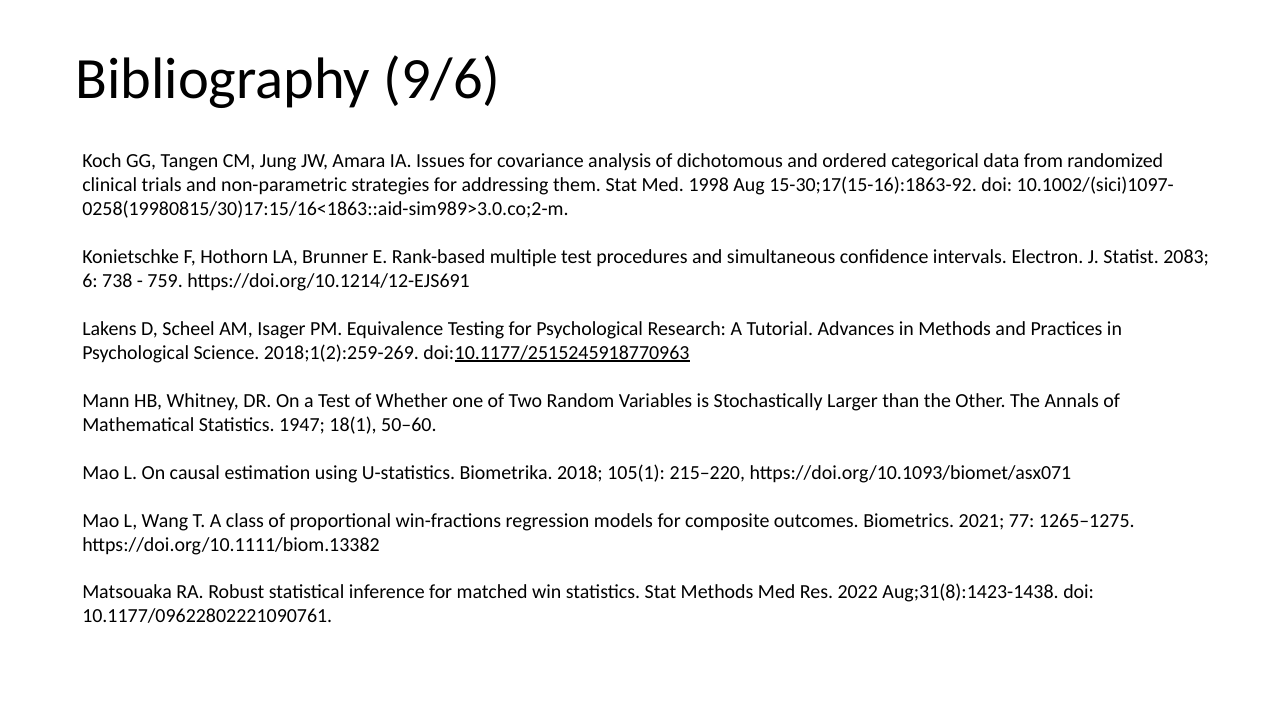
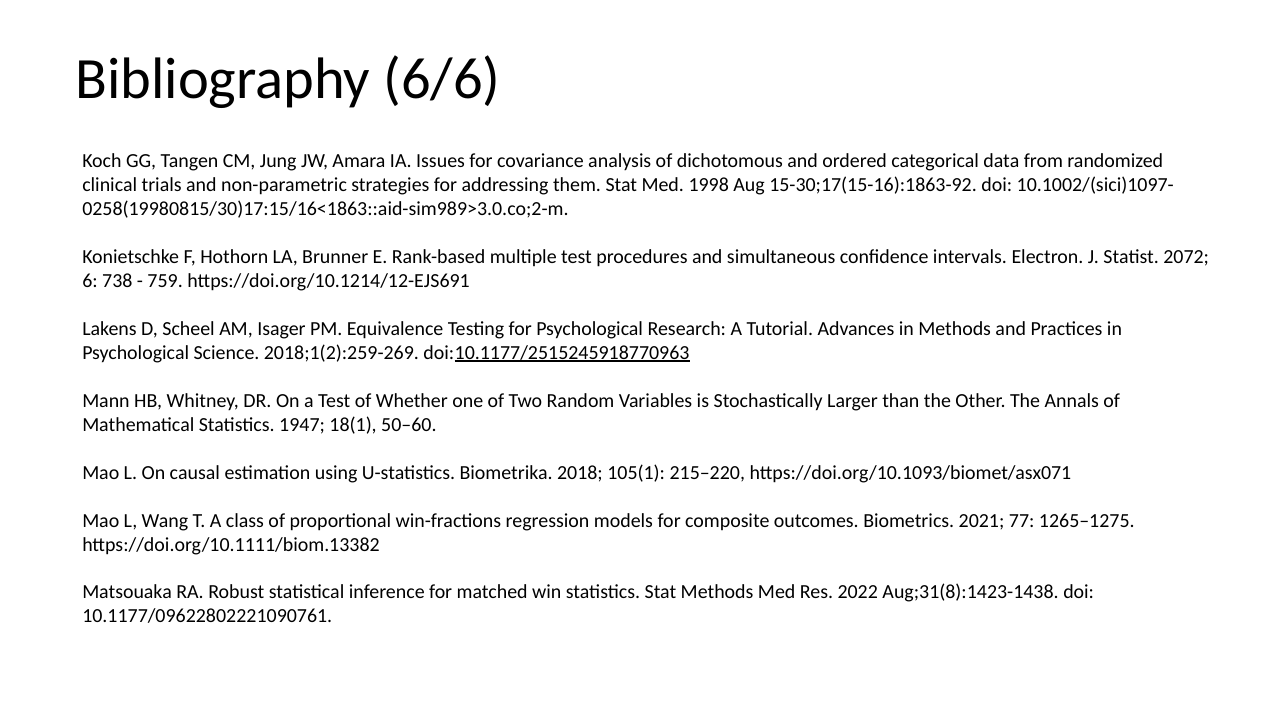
9/6: 9/6 -> 6/6 (442, 79)
2083: 2083 -> 2072 (1186, 257)
